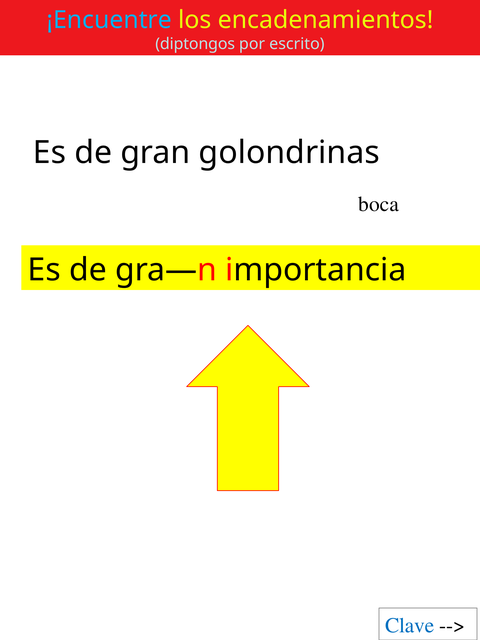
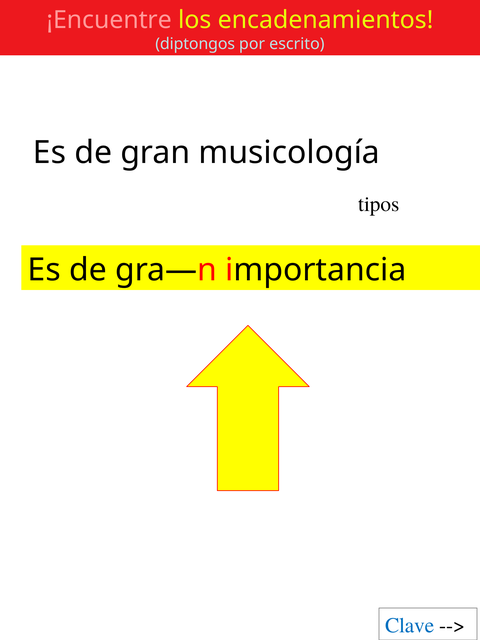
¡Encuentre colour: light blue -> pink (109, 20)
golondrinas: golondrinas -> musicología (289, 153)
boca: boca -> tipos (379, 204)
